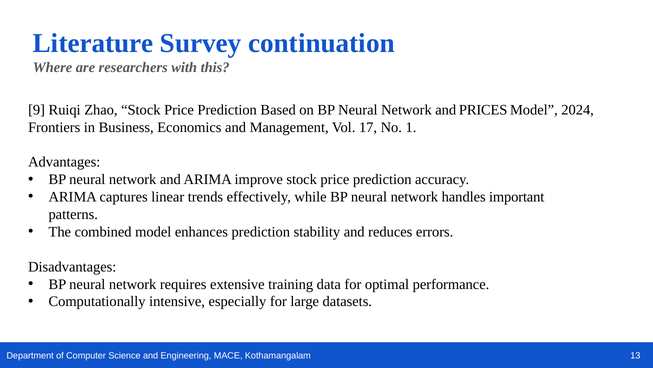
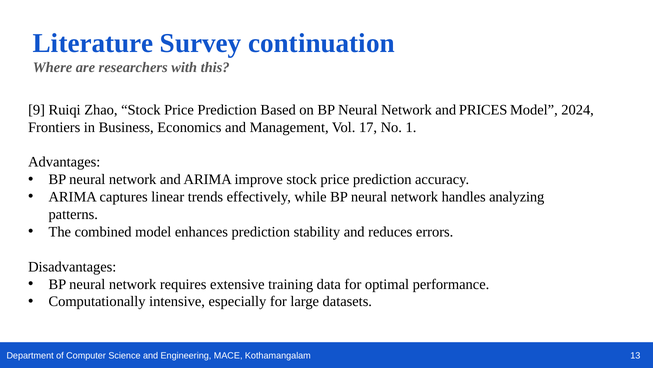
important: important -> analyzing (517, 197)
